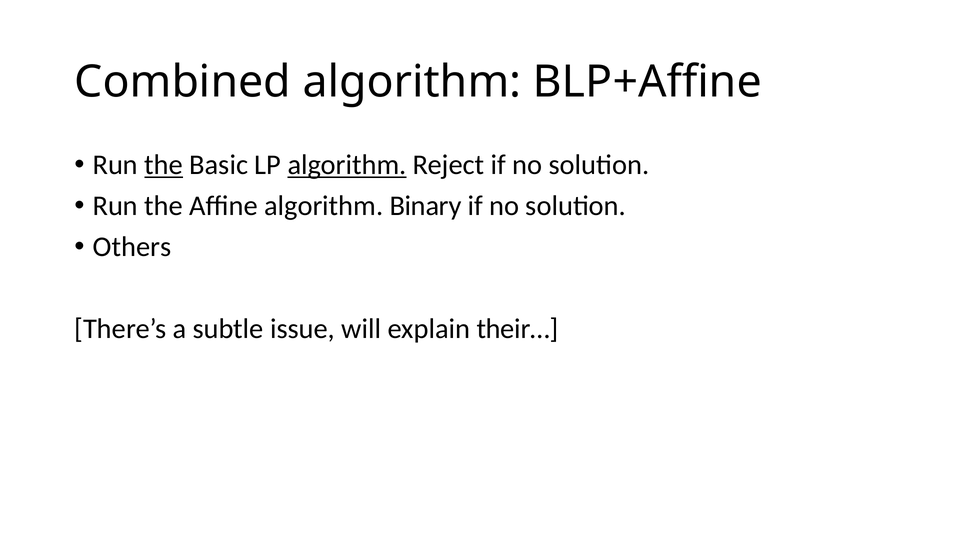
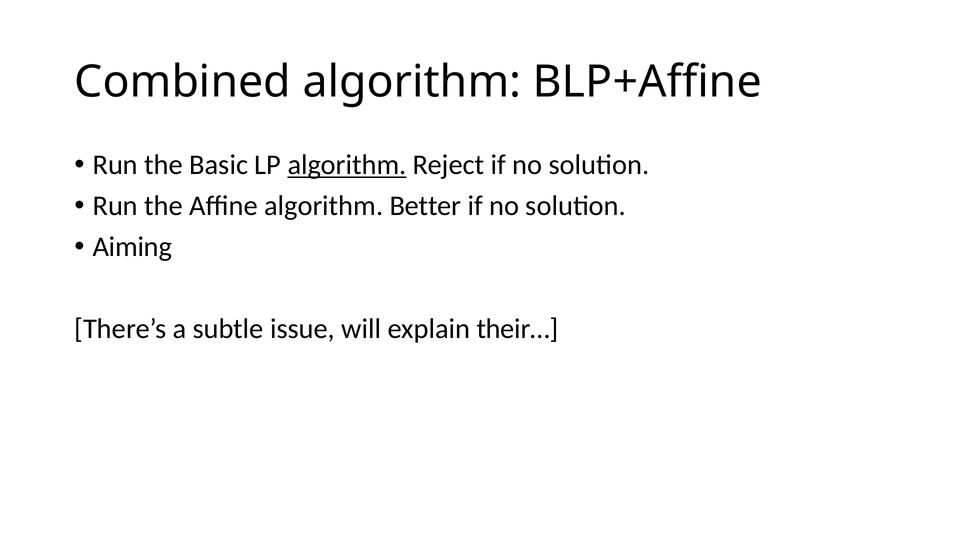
the underline: present -> none (164, 165)
Binary: Binary -> Better (425, 206)
Others: Others -> Aiming (132, 247)
